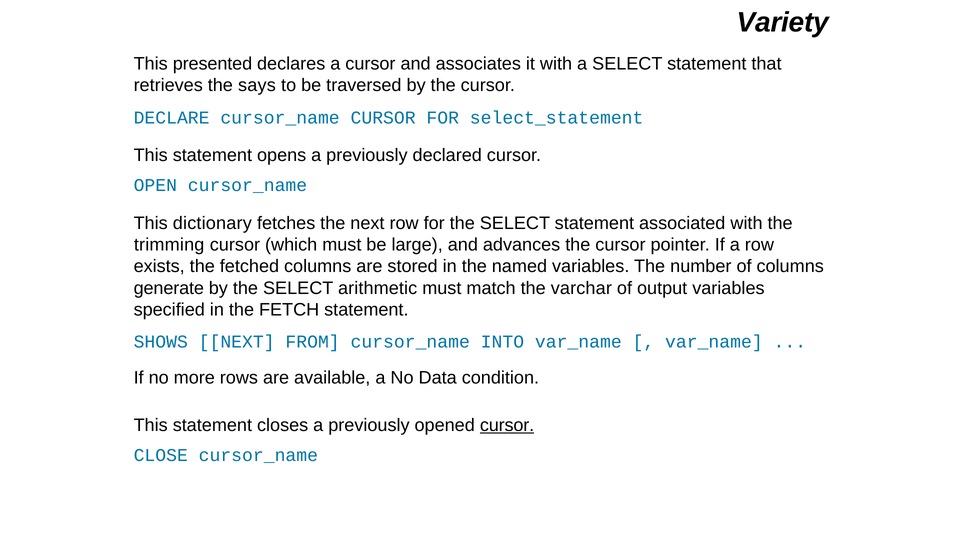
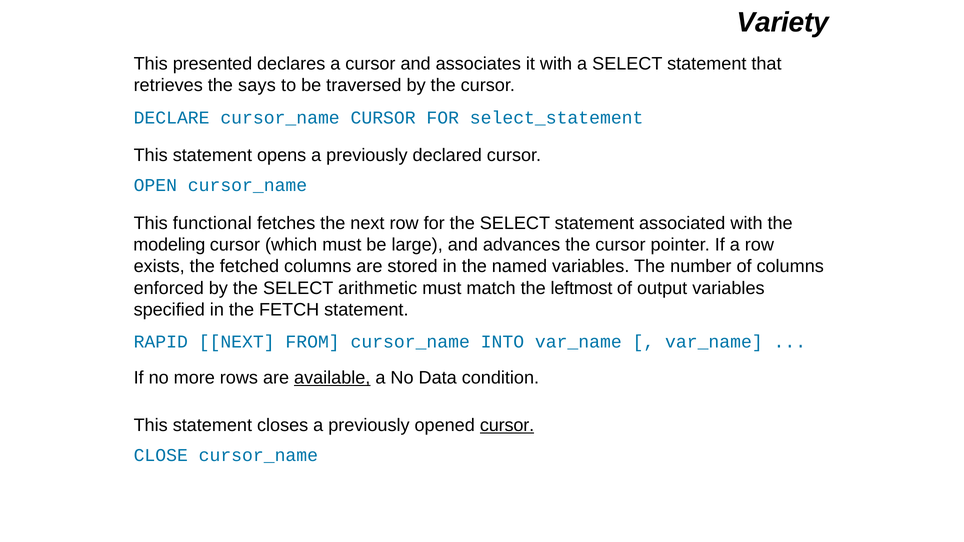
dictionary: dictionary -> functional (212, 223)
trimming: trimming -> modeling (169, 245)
generate: generate -> enforced (169, 288)
varchar: varchar -> leftmost (581, 288)
SHOWS: SHOWS -> RAPID (161, 342)
available underline: none -> present (332, 378)
